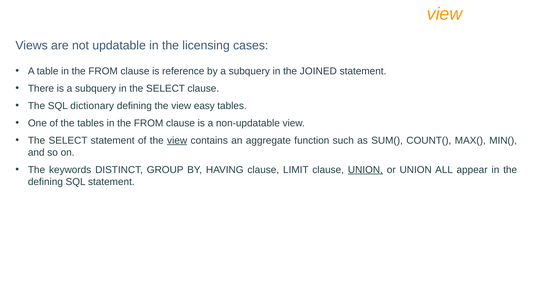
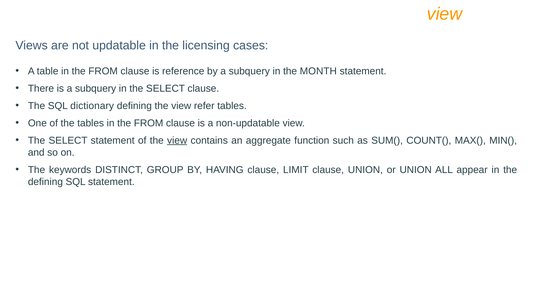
JOINED: JOINED -> MONTH (318, 71)
easy: easy -> refer (204, 106)
UNION underline: present -> none (365, 170)
